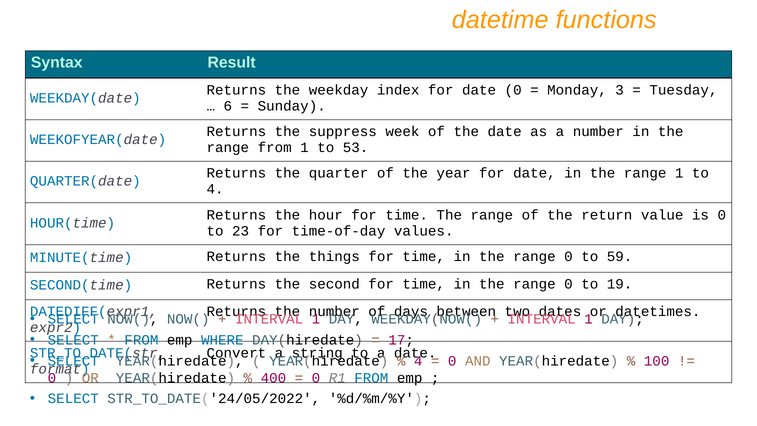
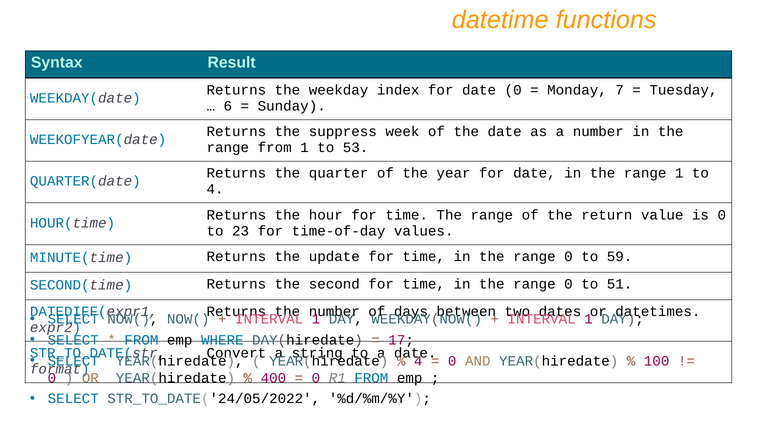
3: 3 -> 7 (620, 90)
things: things -> update (334, 256)
19: 19 -> 51 (620, 284)
